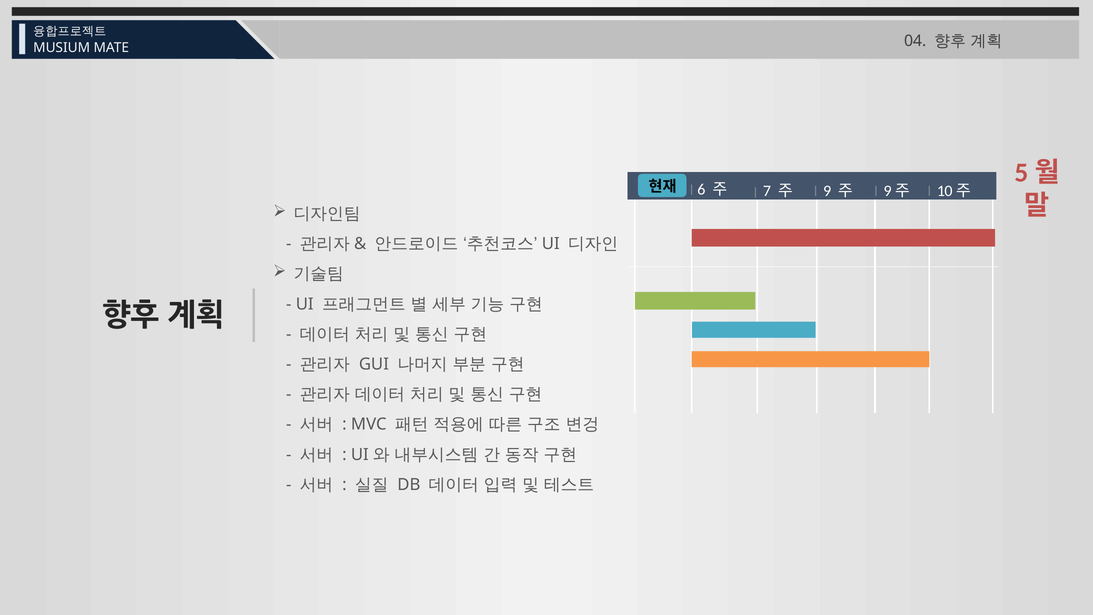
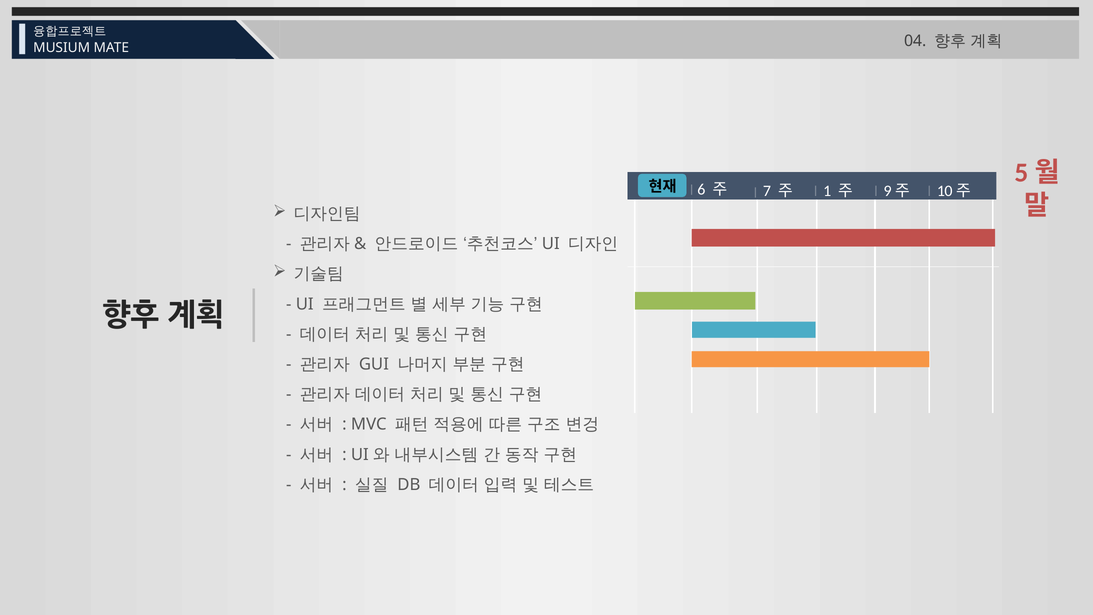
9: 9 -> 1 (827, 191)
